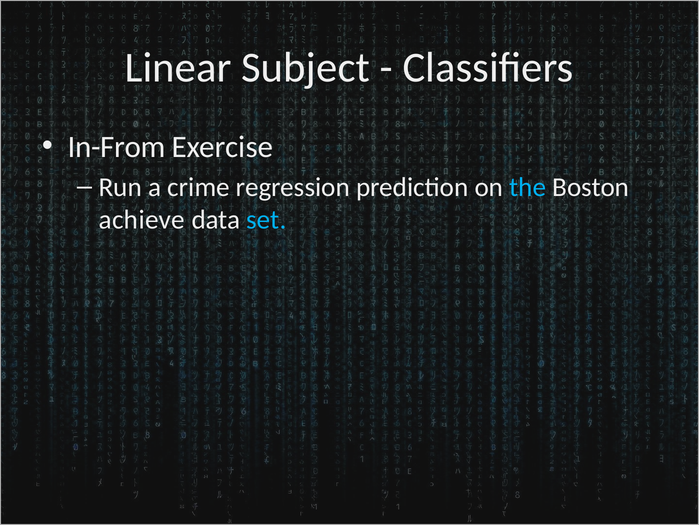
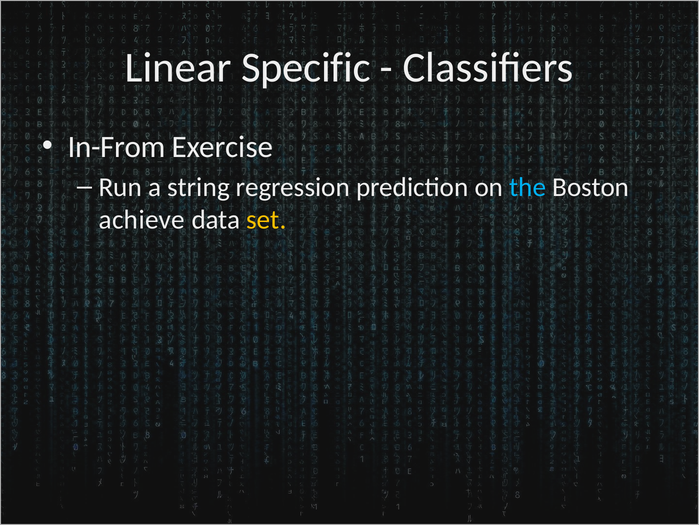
Subject: Subject -> Specific (306, 68)
crime: crime -> string (198, 187)
set colour: light blue -> yellow (266, 219)
